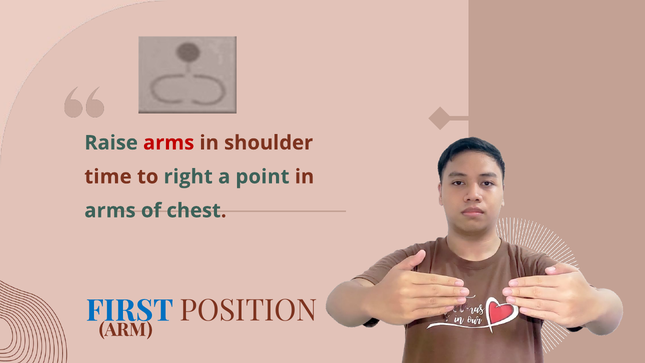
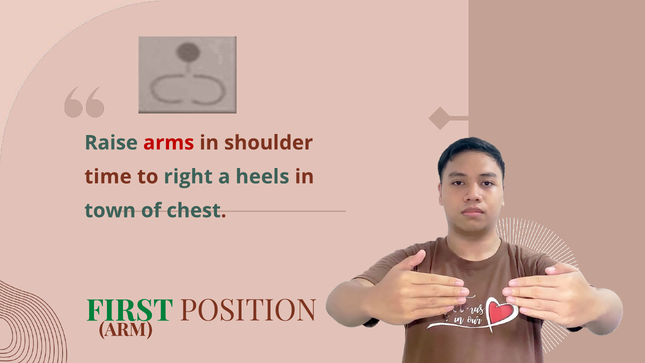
point: point -> heels (262, 177)
arms: arms -> town (110, 211)
FIRST colour: blue -> green (130, 311)
